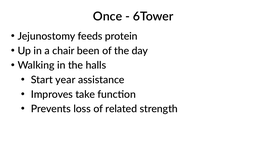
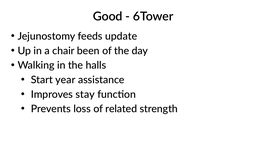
Once: Once -> Good (108, 17)
protein: protein -> update (121, 36)
take: take -> stay (85, 95)
